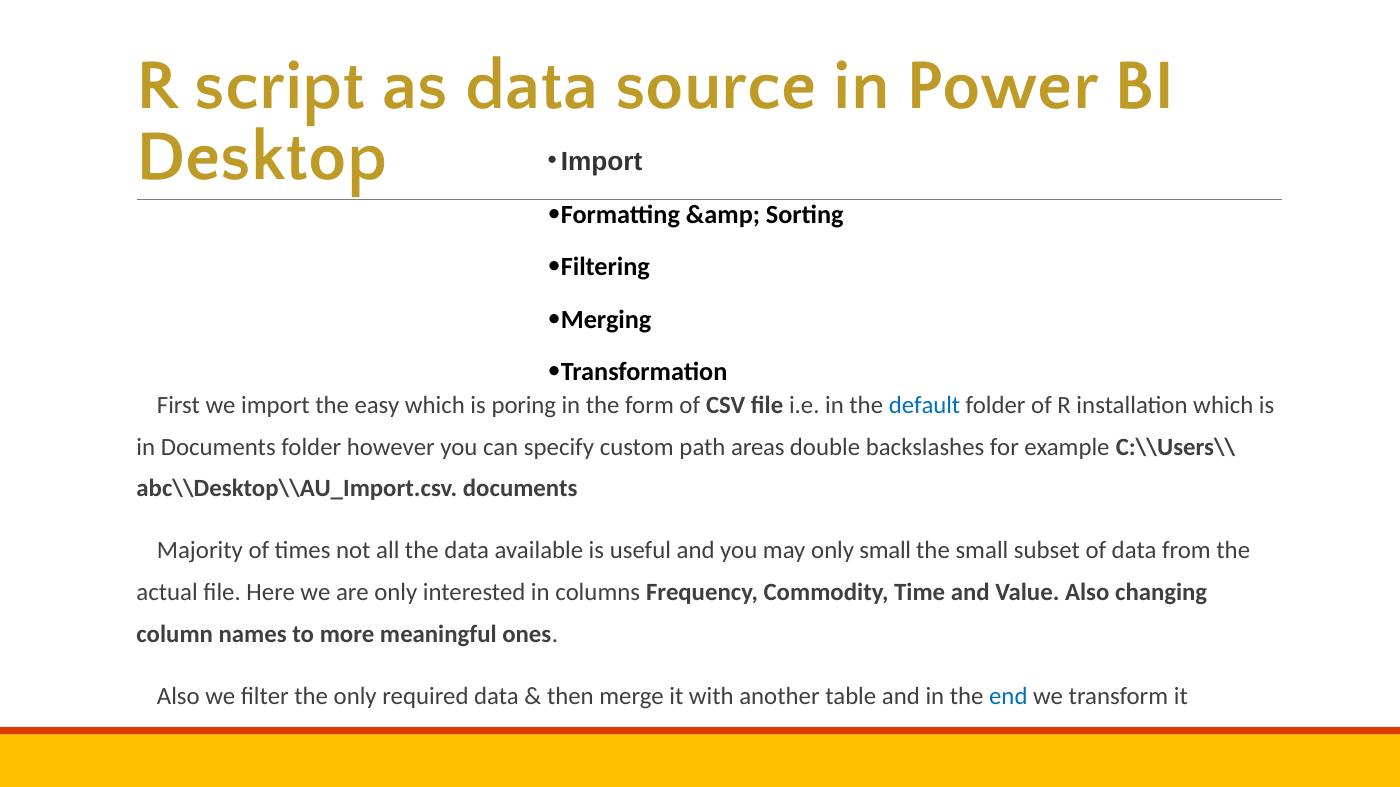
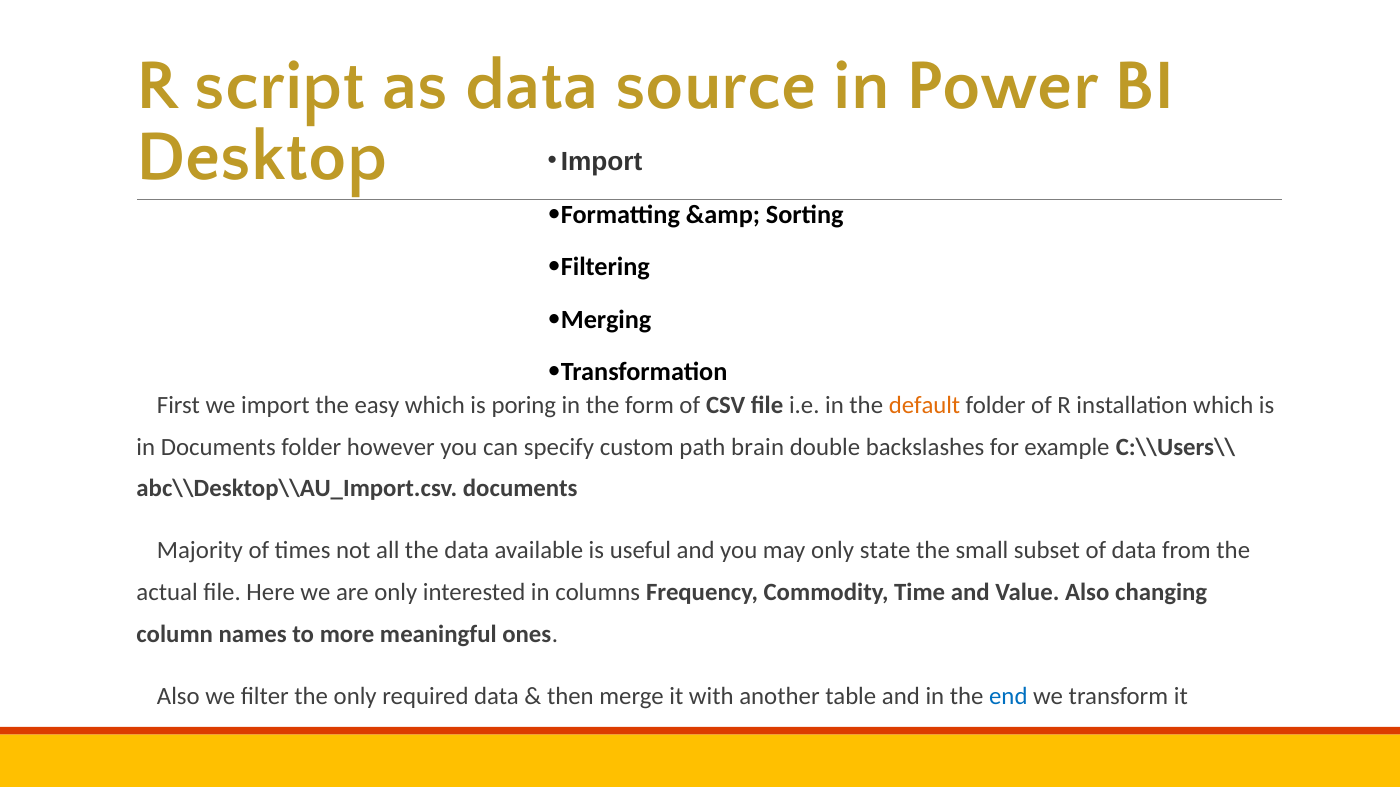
default colour: blue -> orange (924, 406)
areas: areas -> brain (758, 447)
only small: small -> state (885, 551)
